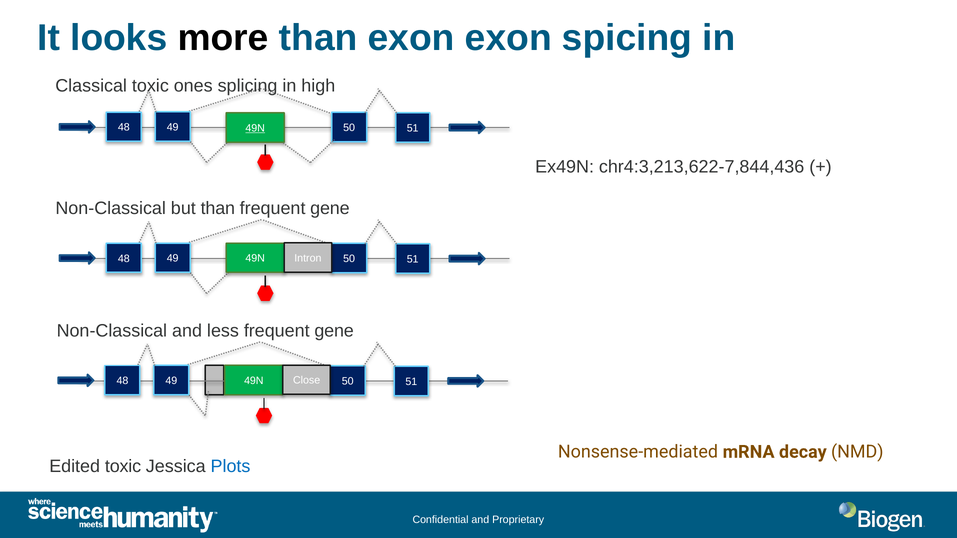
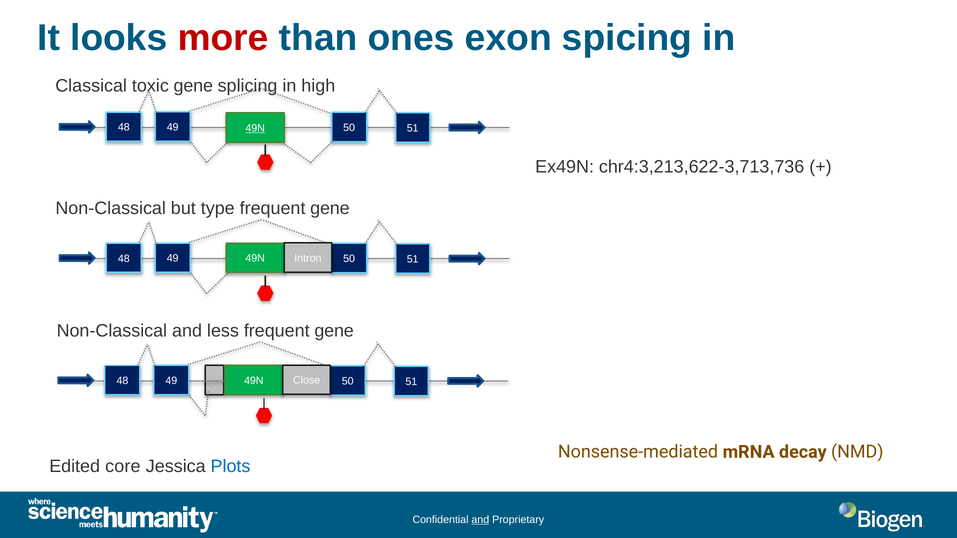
more colour: black -> red (223, 38)
than exon: exon -> ones (411, 38)
toxic ones: ones -> gene (193, 86)
chr4:3,213,622-7,844,436: chr4:3,213,622-7,844,436 -> chr4:3,213,622-3,713,736 (702, 167)
but than: than -> type (218, 208)
Edited toxic: toxic -> core (123, 467)
and underline: none -> present (480, 520)
